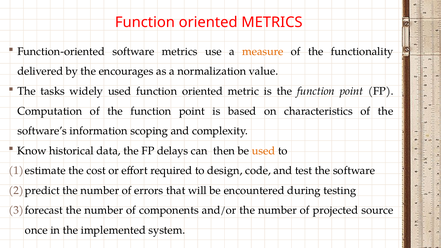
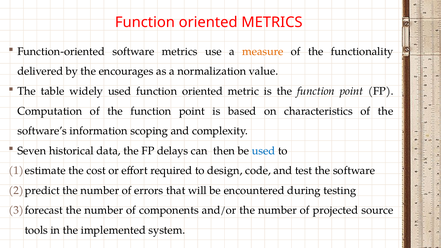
tasks: tasks -> table (53, 91)
Know: Know -> Seven (32, 151)
used colour: orange -> blue (264, 151)
once: once -> tools (36, 230)
